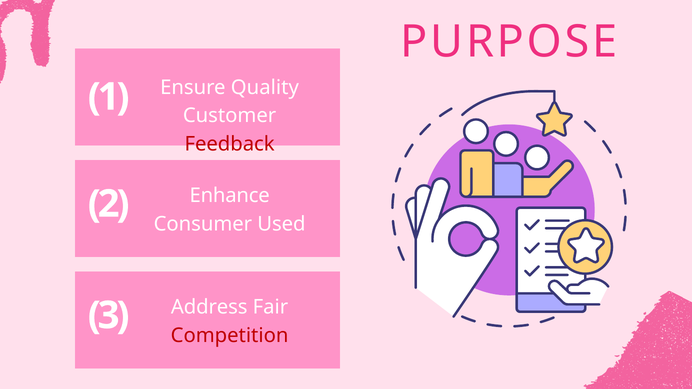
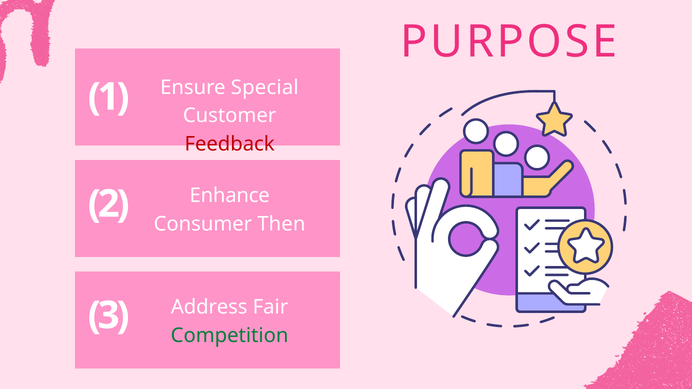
Quality: Quality -> Special (265, 87)
Used: Used -> Then (281, 224)
Competition colour: red -> green (230, 336)
